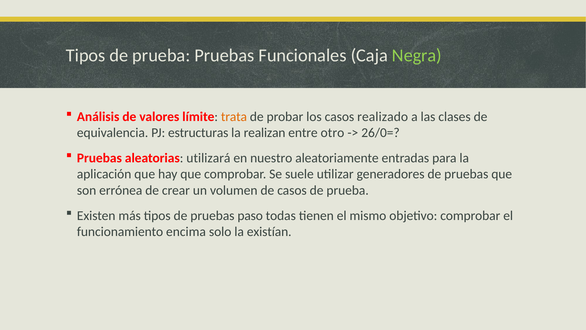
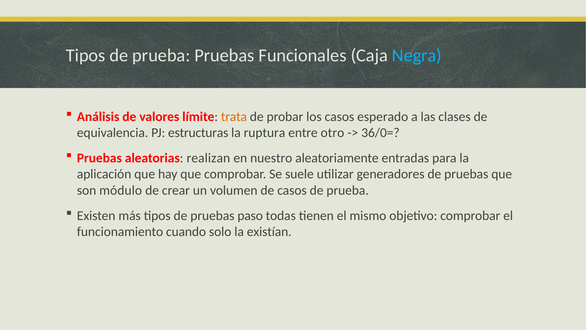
Negra colour: light green -> light blue (417, 55)
realizado: realizado -> esperado (383, 116)
realizan: realizan -> ruptura (264, 133)
26/0=: 26/0= -> 36/0= (380, 133)
utilizará: utilizará -> realizan (208, 158)
errónea: errónea -> módulo (121, 190)
encima: encima -> cuando (186, 231)
